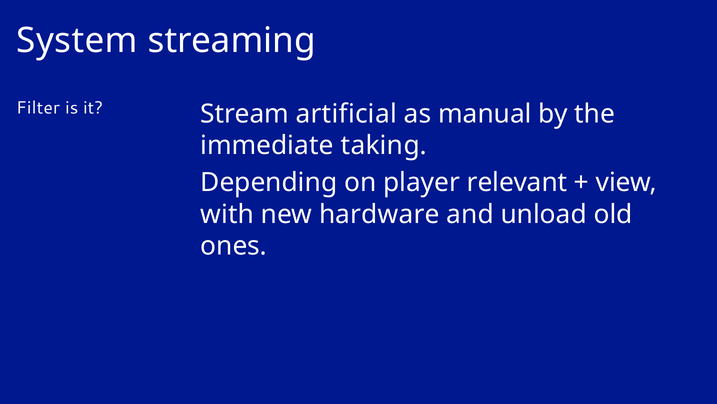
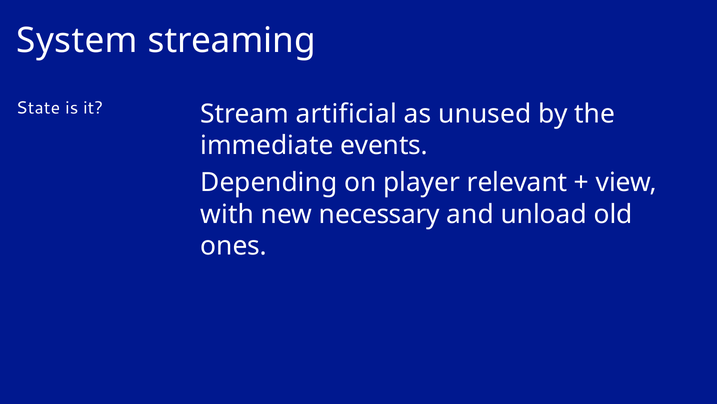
Filter: Filter -> State (38, 108)
manual: manual -> unused (485, 114)
taking: taking -> events (384, 145)
hardware: hardware -> necessary (379, 214)
